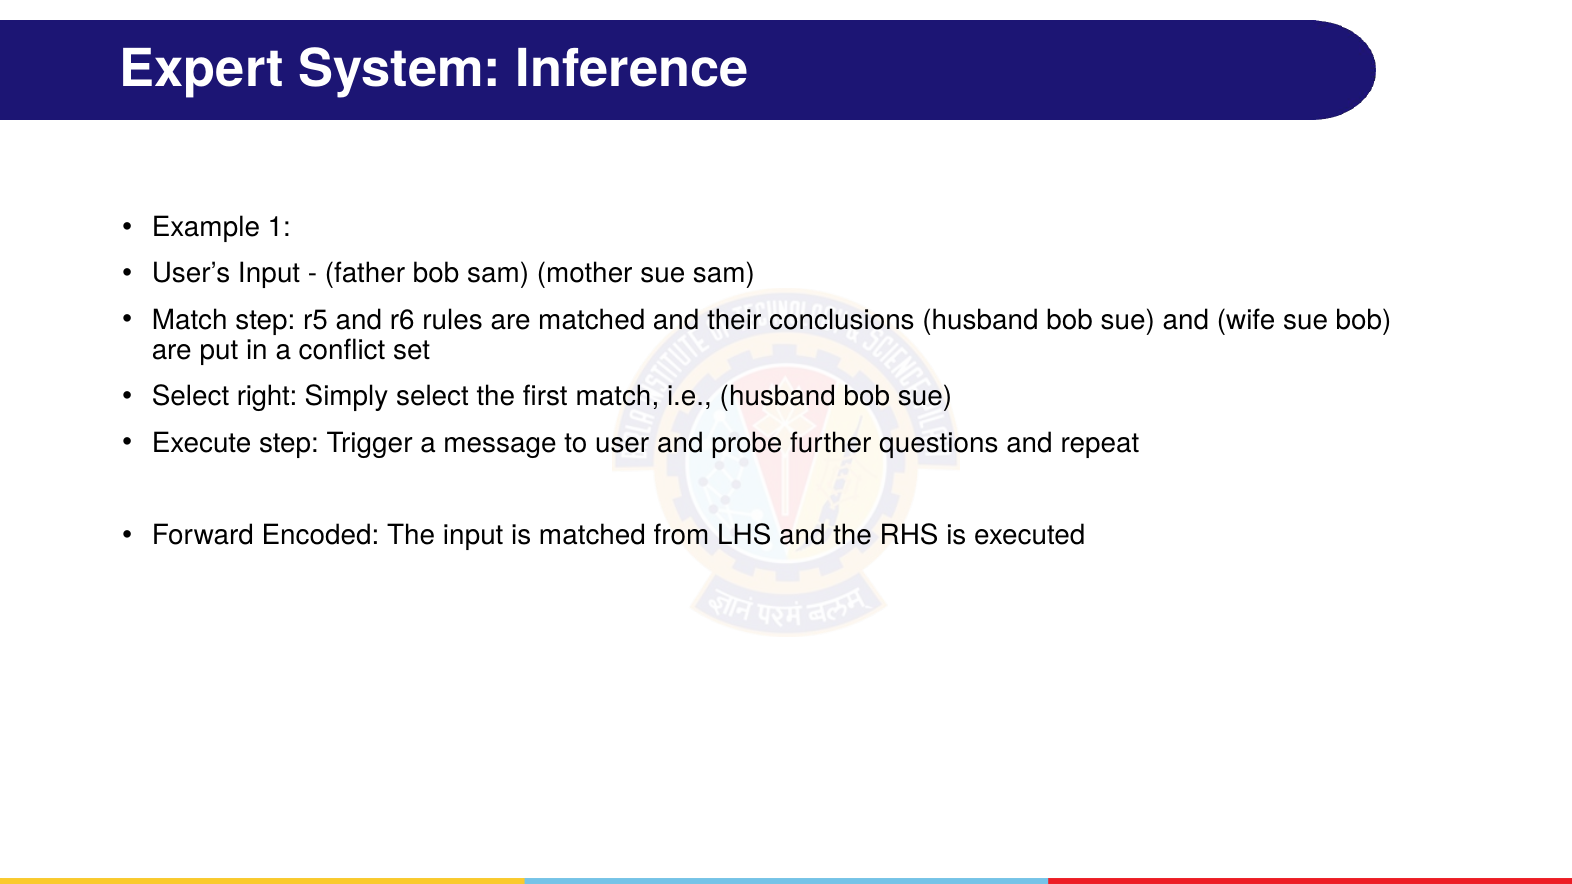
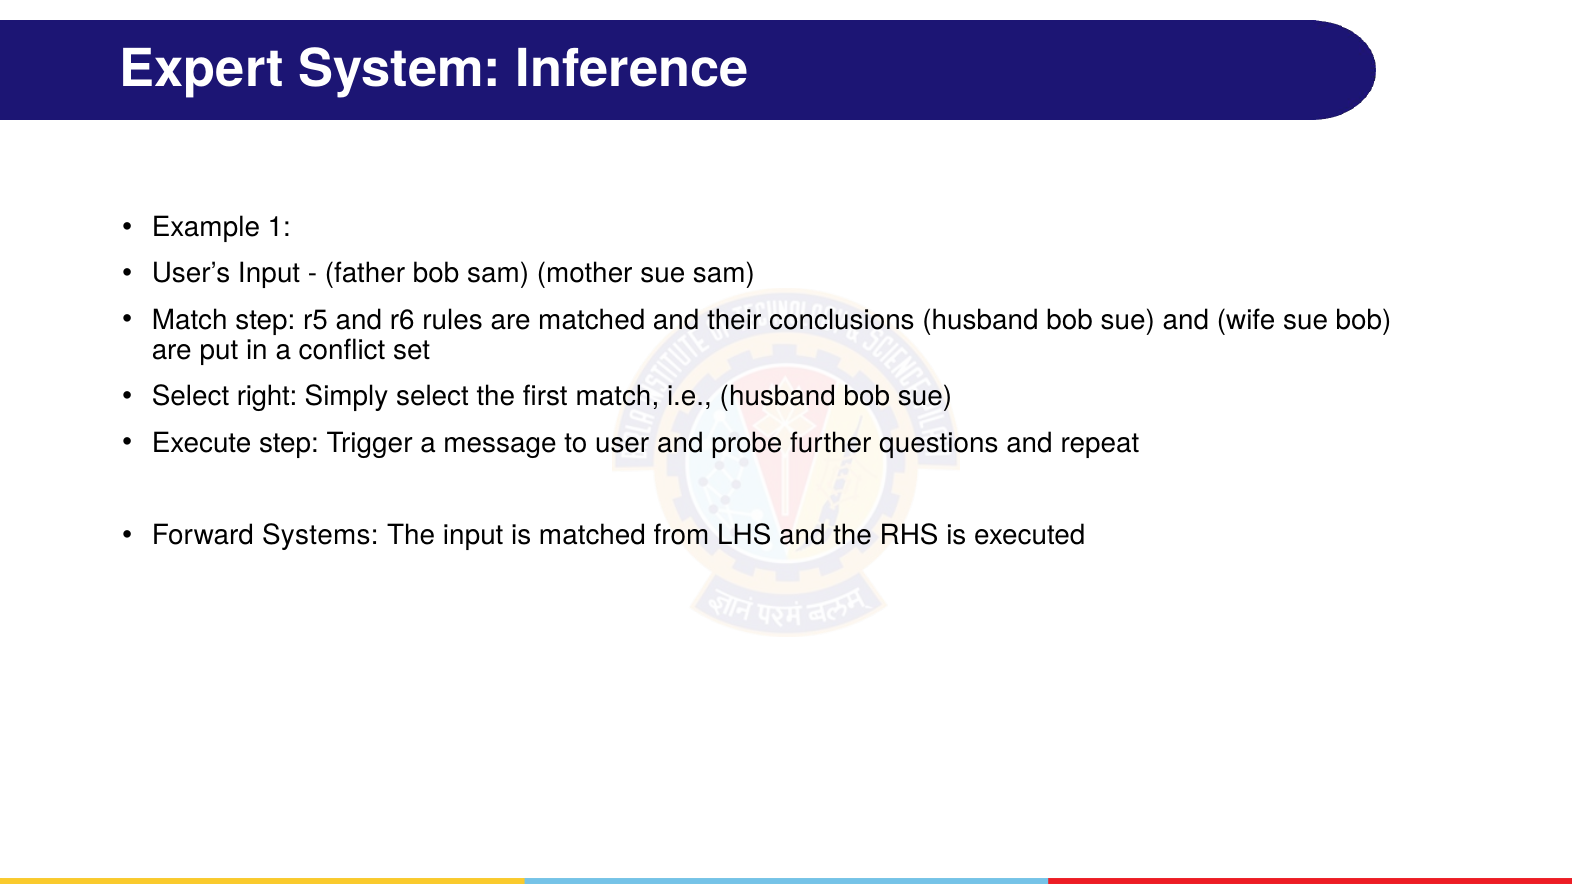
Encoded: Encoded -> Systems (320, 536)
